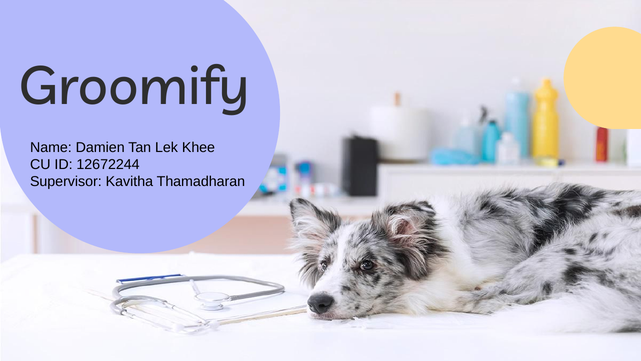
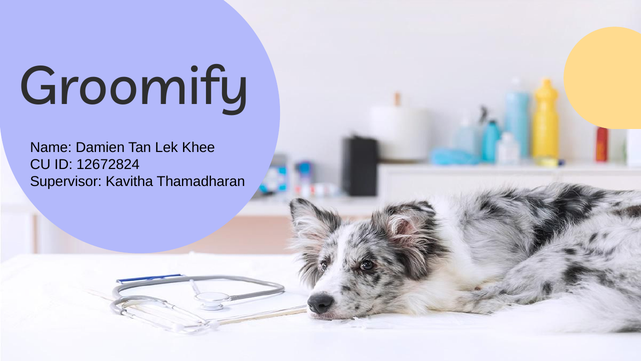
12672244: 12672244 -> 12672824 (108, 164)
